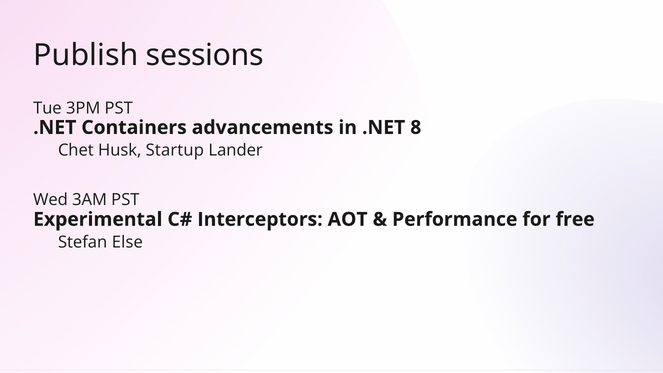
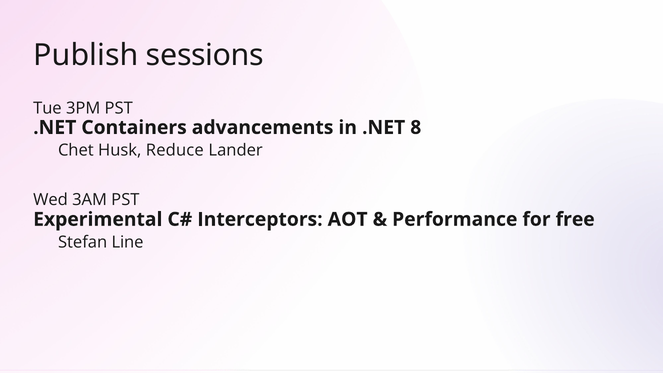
Startup: Startup -> Reduce (175, 150)
Else: Else -> Line (127, 242)
